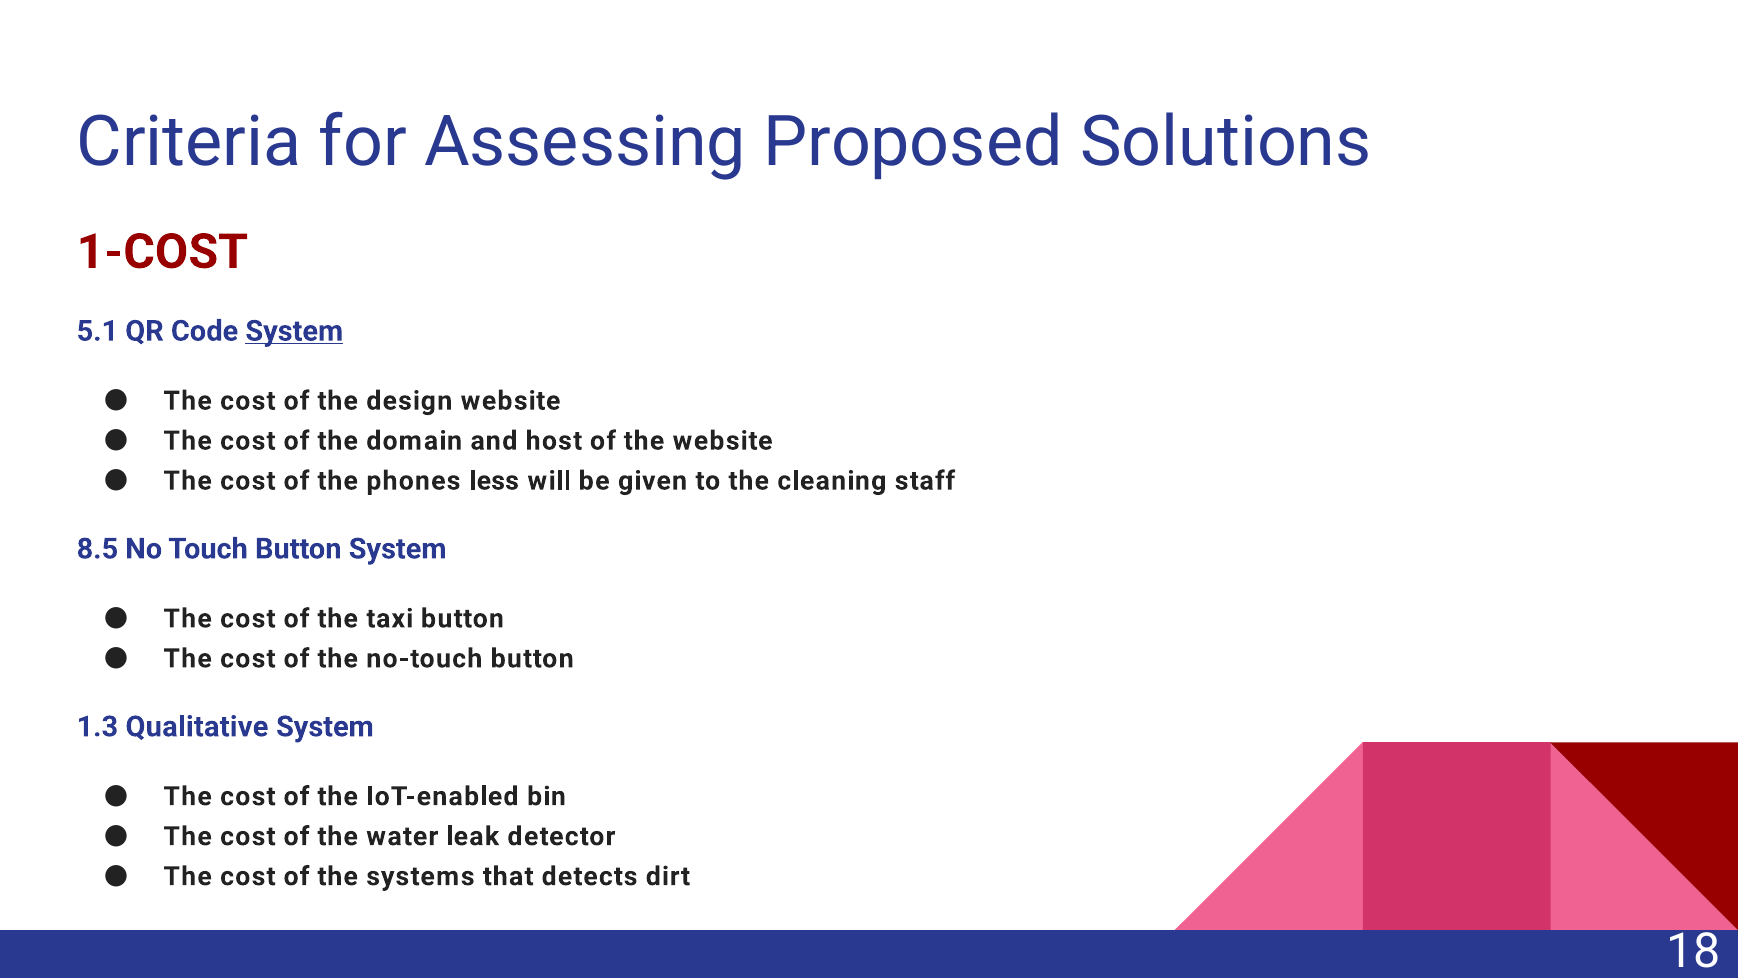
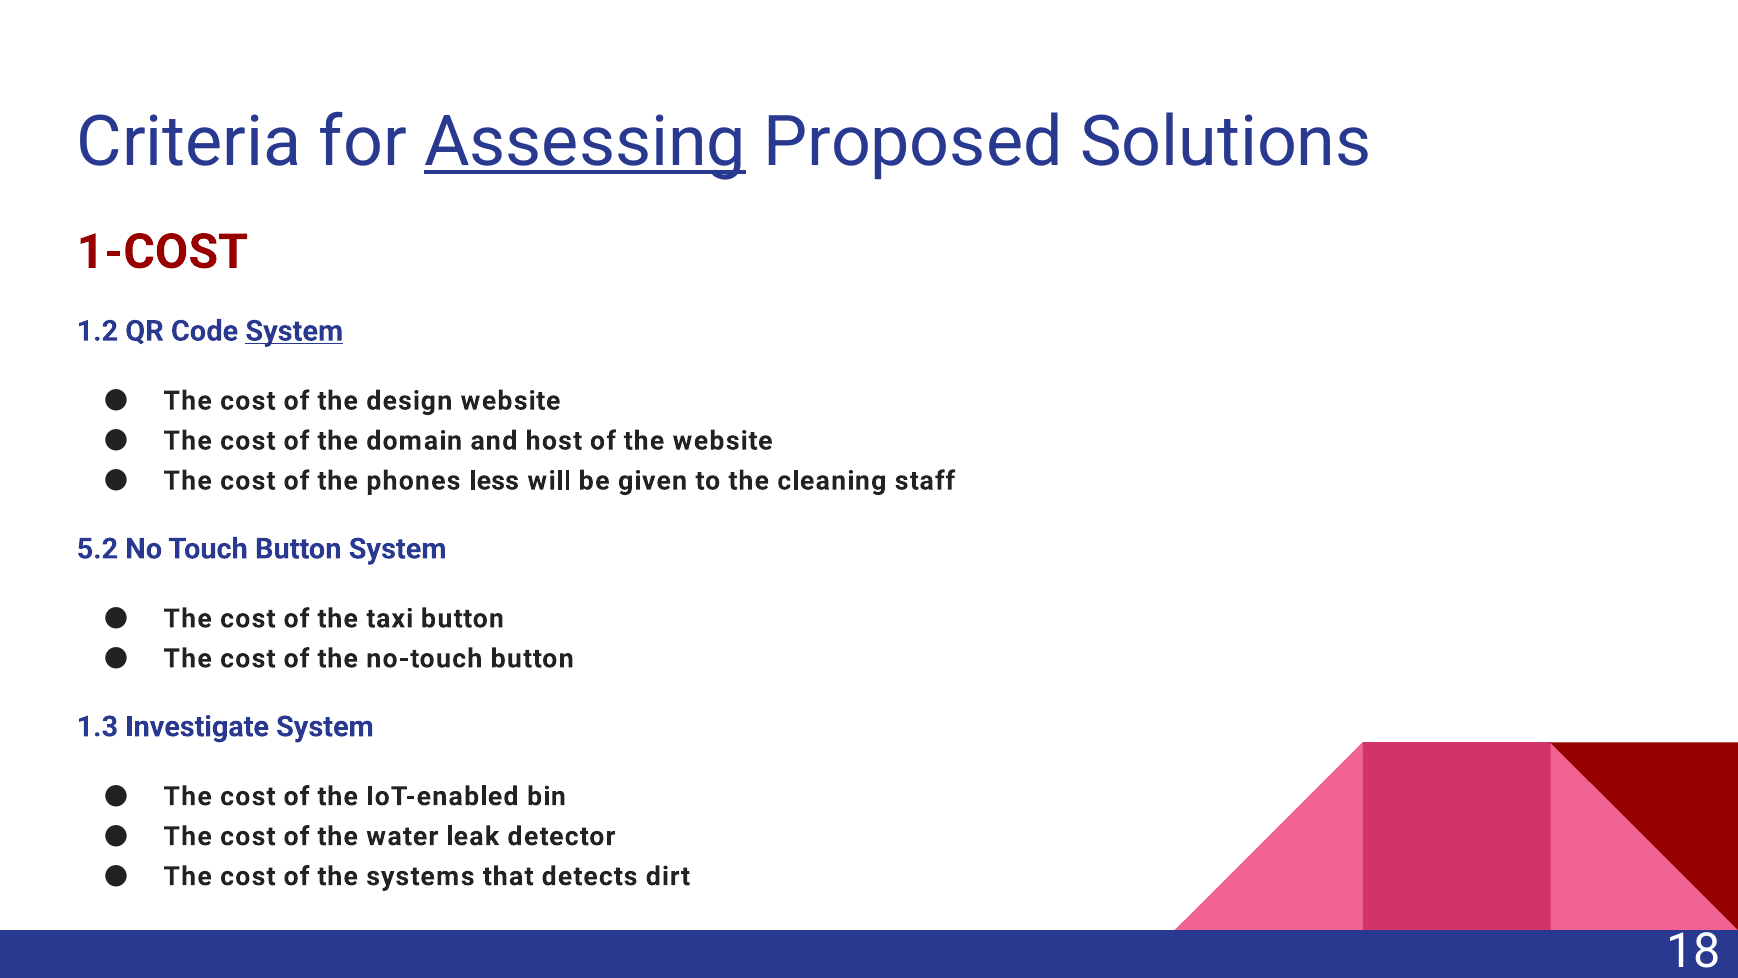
Assessing underline: none -> present (585, 142)
5.1: 5.1 -> 1.2 (97, 331)
8.5: 8.5 -> 5.2 (97, 549)
Qualitative: Qualitative -> Investigate (197, 726)
